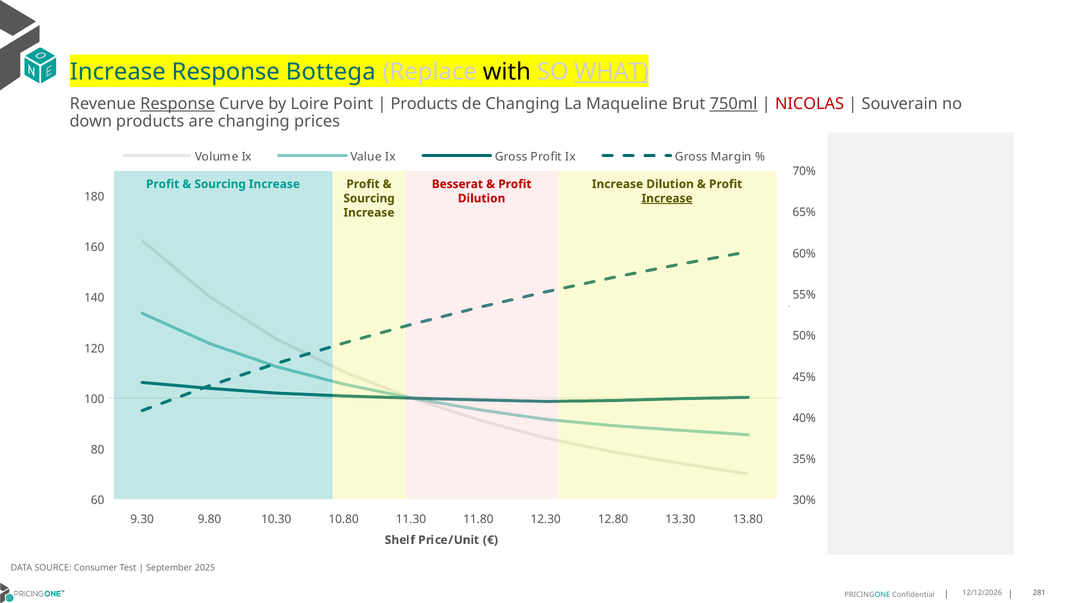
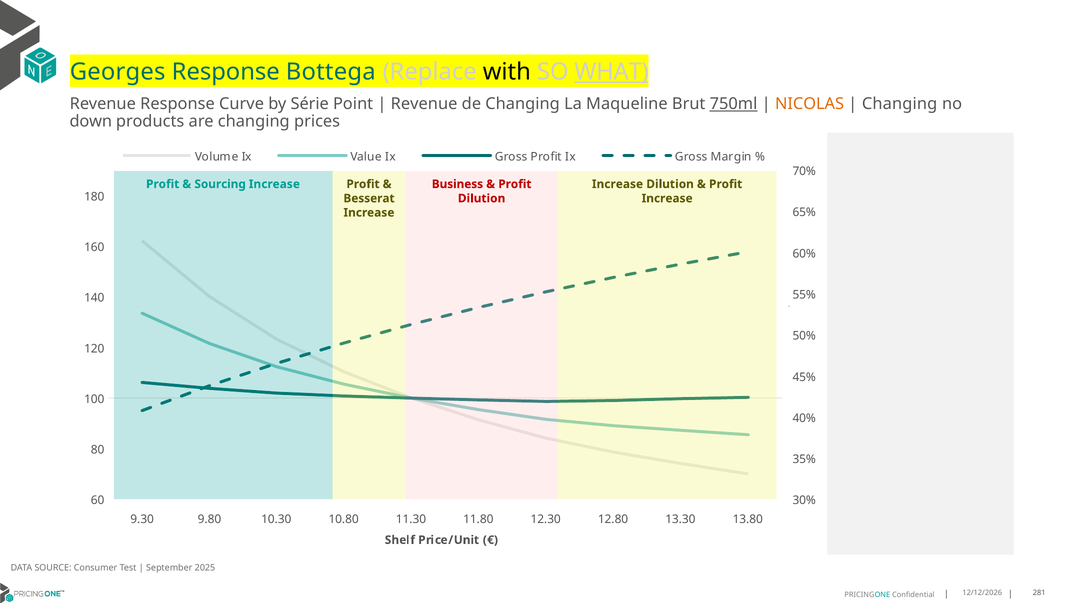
Increase: Increase -> Georges (118, 72)
Response underline: present -> none (177, 104)
Loire: Loire -> Série (310, 104)
Products: Products -> Revenue (424, 104)
NICOLAS colour: red -> orange (810, 104)
Souverain: Souverain -> Changing (900, 104)
Besserat: Besserat -> Business (457, 184)
Sourcing: Sourcing -> Besserat (369, 198)
Increase underline: present -> none (667, 198)
